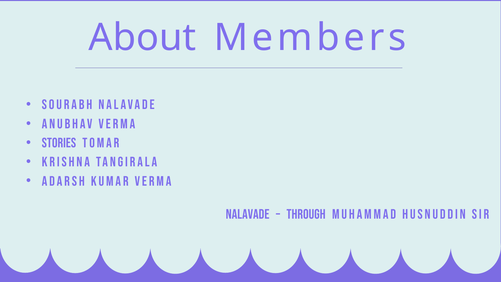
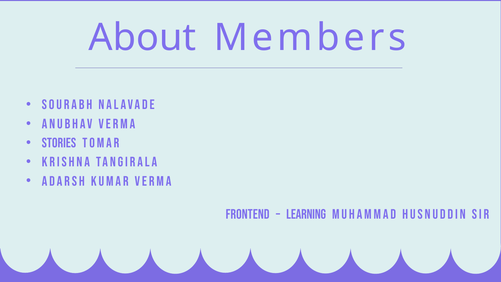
Nalavade: Nalavade -> Frontend (248, 214)
through: through -> learning (306, 214)
